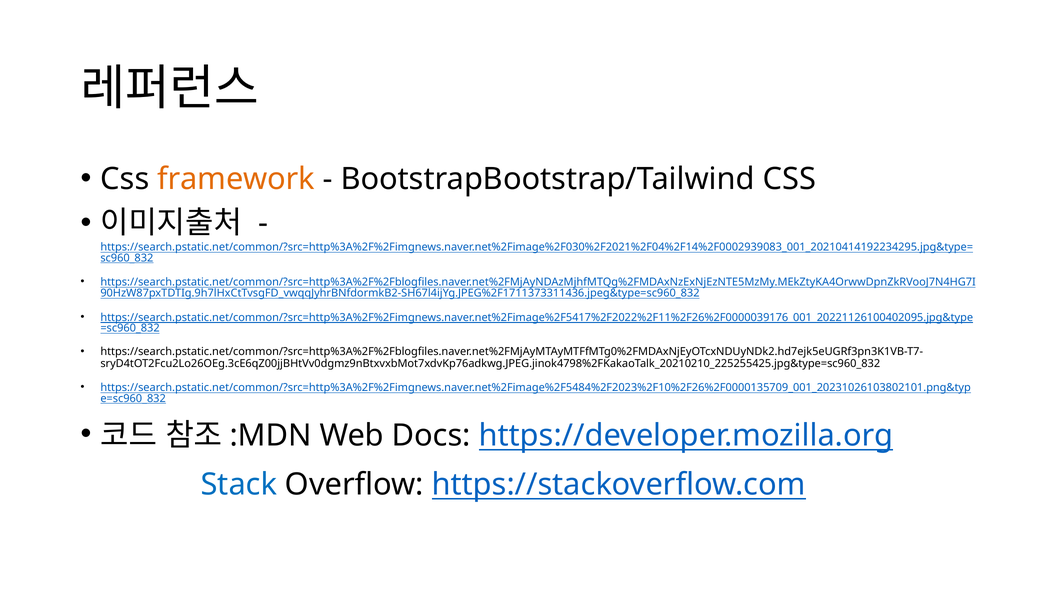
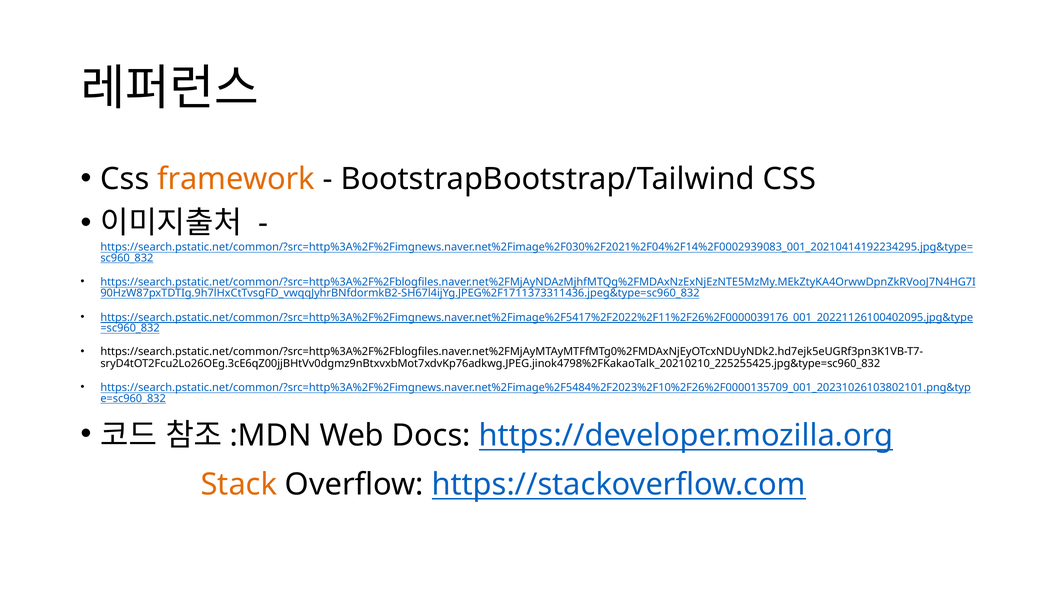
Stack colour: blue -> orange (239, 484)
